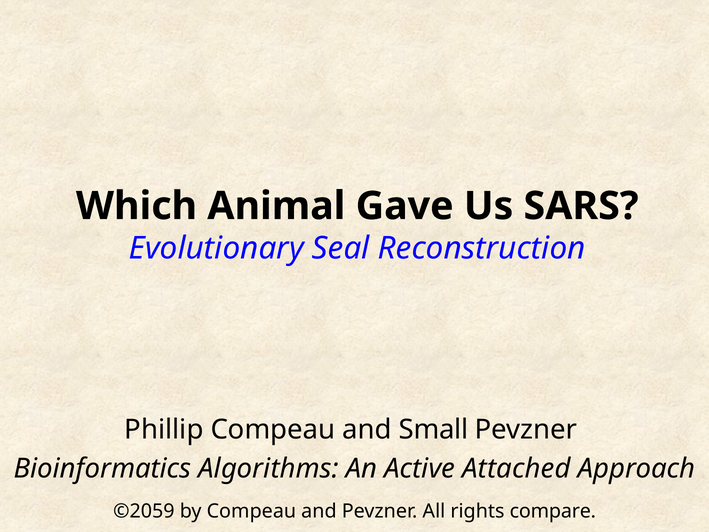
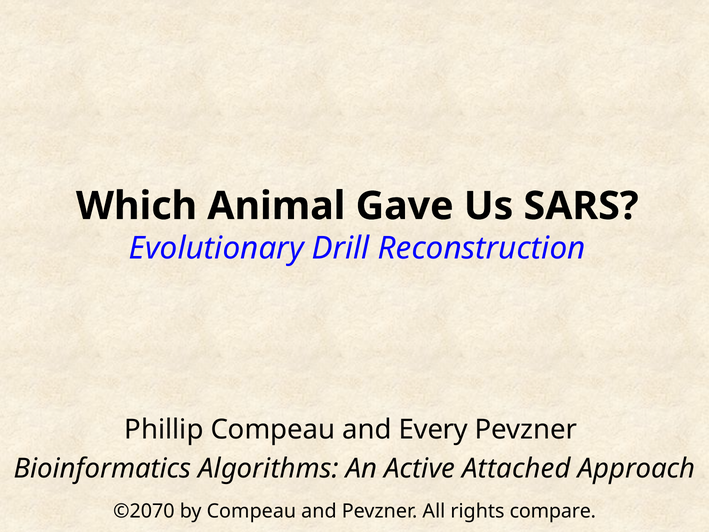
Seal: Seal -> Drill (341, 248)
Small: Small -> Every (433, 430)
©2059: ©2059 -> ©2070 (144, 511)
